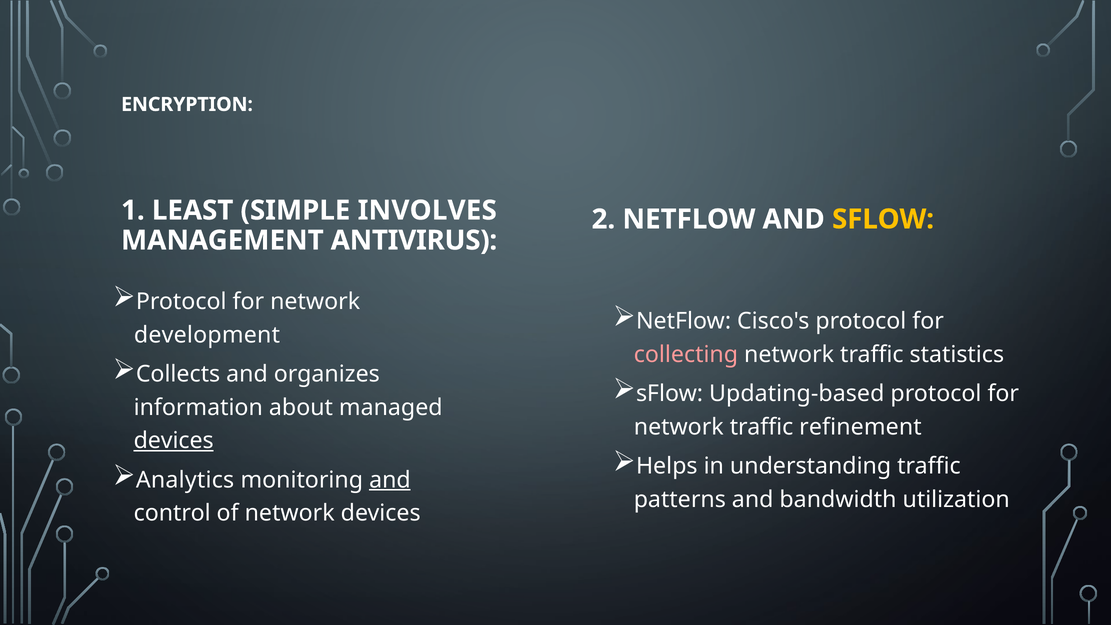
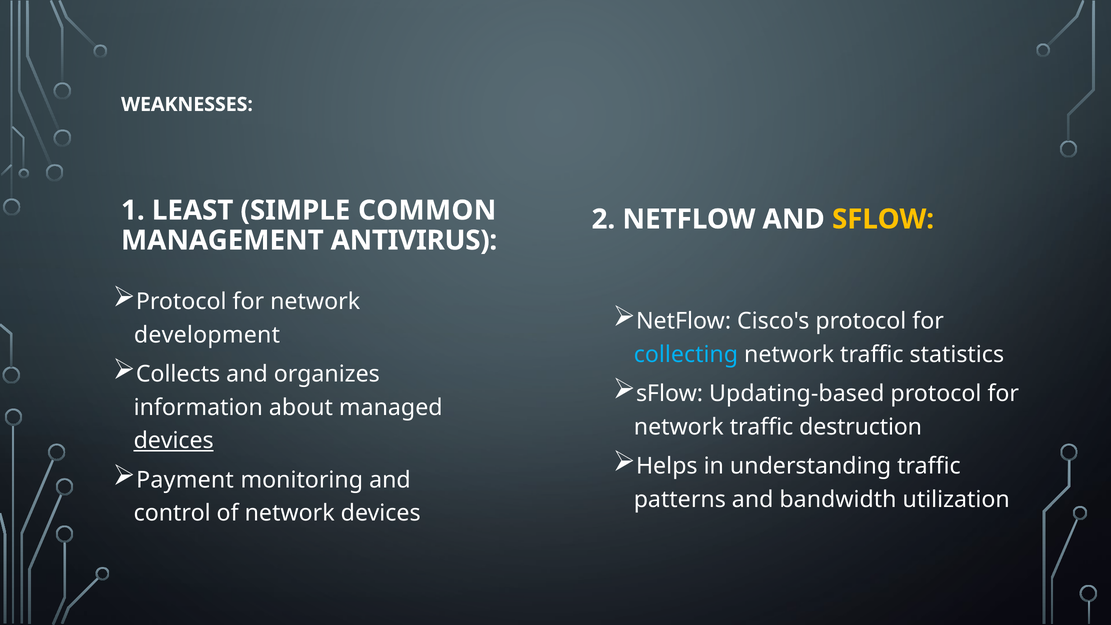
ENCRYPTION: ENCRYPTION -> WEAKNESSES (187, 104)
INVOLVES: INVOLVES -> COMMON (427, 210)
collecting colour: pink -> light blue (686, 354)
refinement: refinement -> destruction (861, 427)
Analytics: Analytics -> Payment (185, 480)
and underline: present -> none (390, 480)
